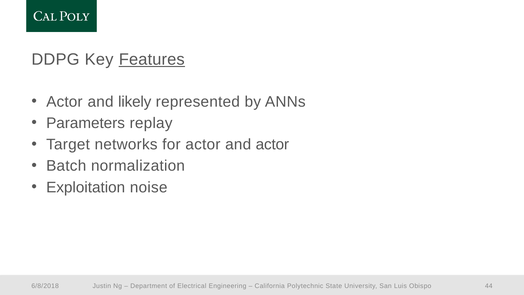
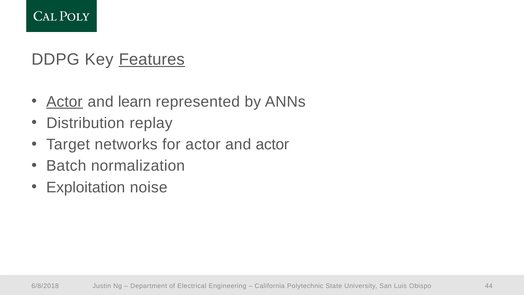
Actor underline: none -> present (64, 102)
likely: likely -> learn (135, 102)
Parameters: Parameters -> Distribution (85, 123)
